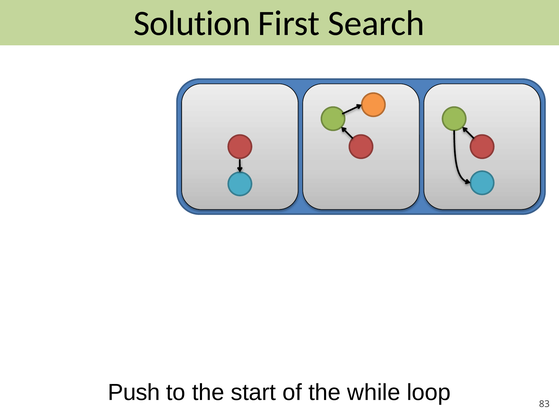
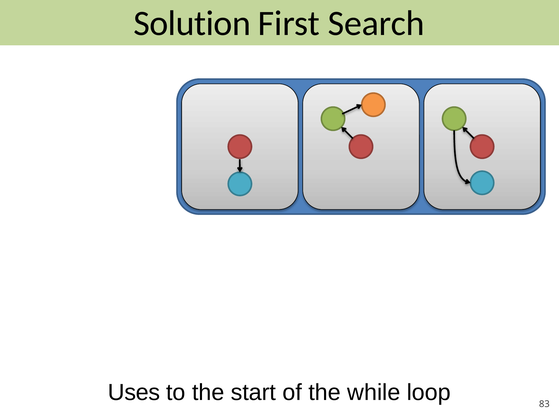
Push: Push -> Uses (134, 393)
